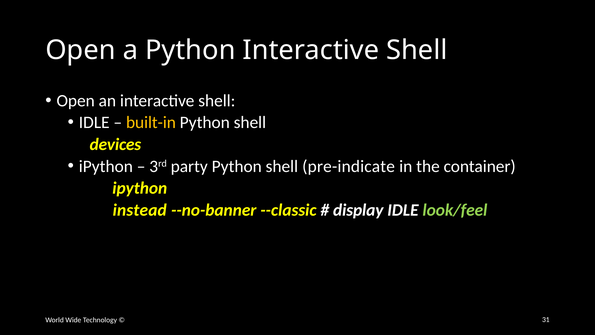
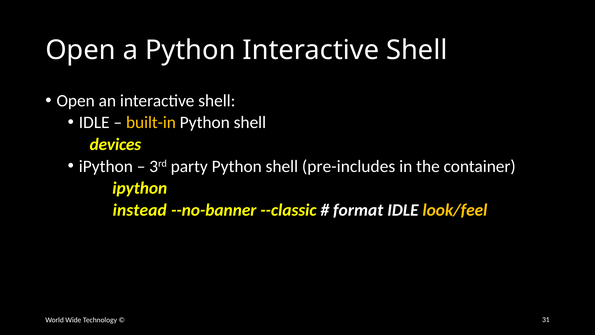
pre-indicate: pre-indicate -> pre-includes (349, 166)
display: display -> format (358, 210)
look/feel colour: light green -> yellow (455, 210)
